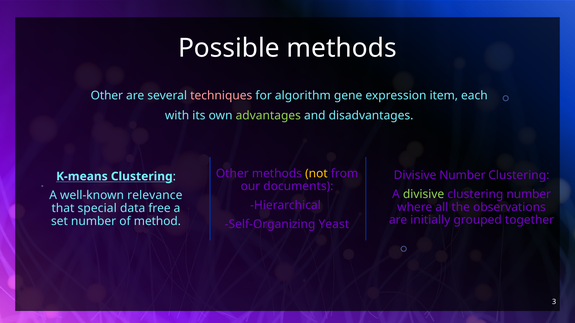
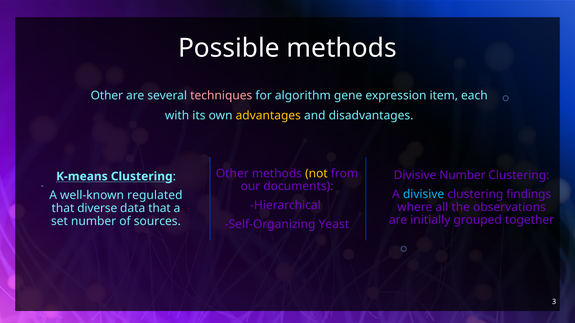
advantages colour: light green -> yellow (268, 116)
divisive colour: light green -> light blue (424, 194)
clustering number: number -> findings (529, 194)
relevance: relevance -> regulated (155, 196)
special: special -> diverse (97, 208)
data free: free -> that (160, 208)
method: method -> sources (157, 221)
